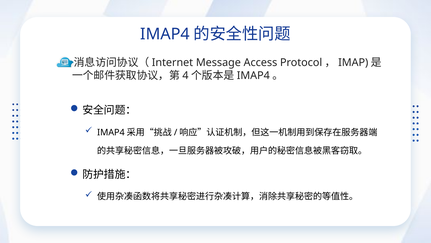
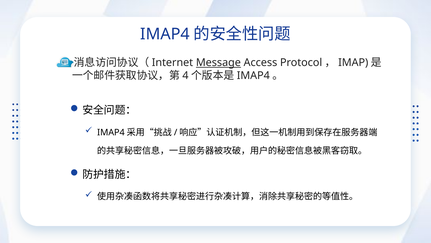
Message underline: none -> present (218, 62)
